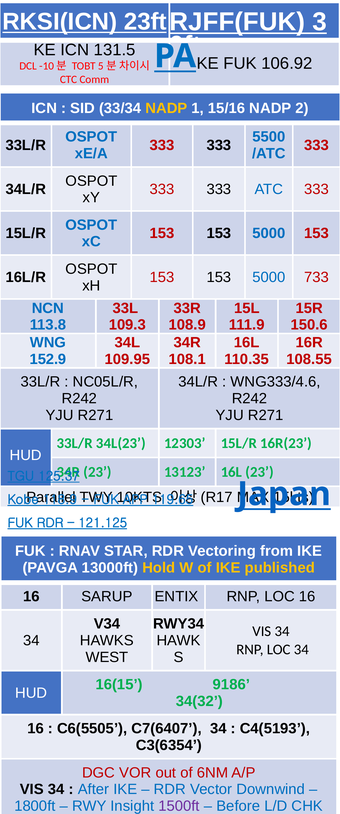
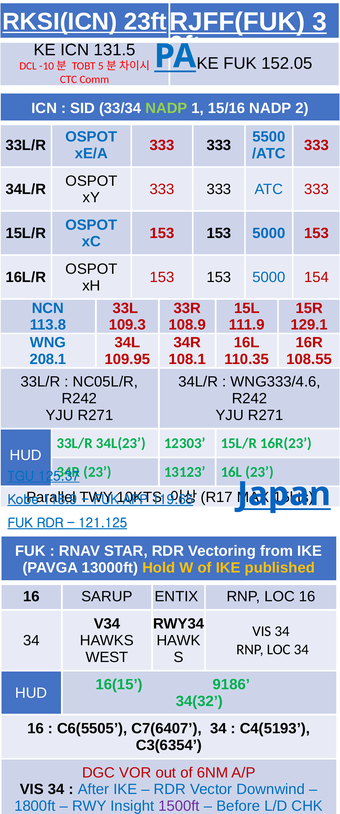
106.92: 106.92 -> 152.05 (287, 63)
NADP colour: yellow -> light green (166, 108)
733: 733 -> 154 (317, 277)
150.6: 150.6 -> 129.1 (309, 325)
152.9: 152.9 -> 208.1 (48, 359)
